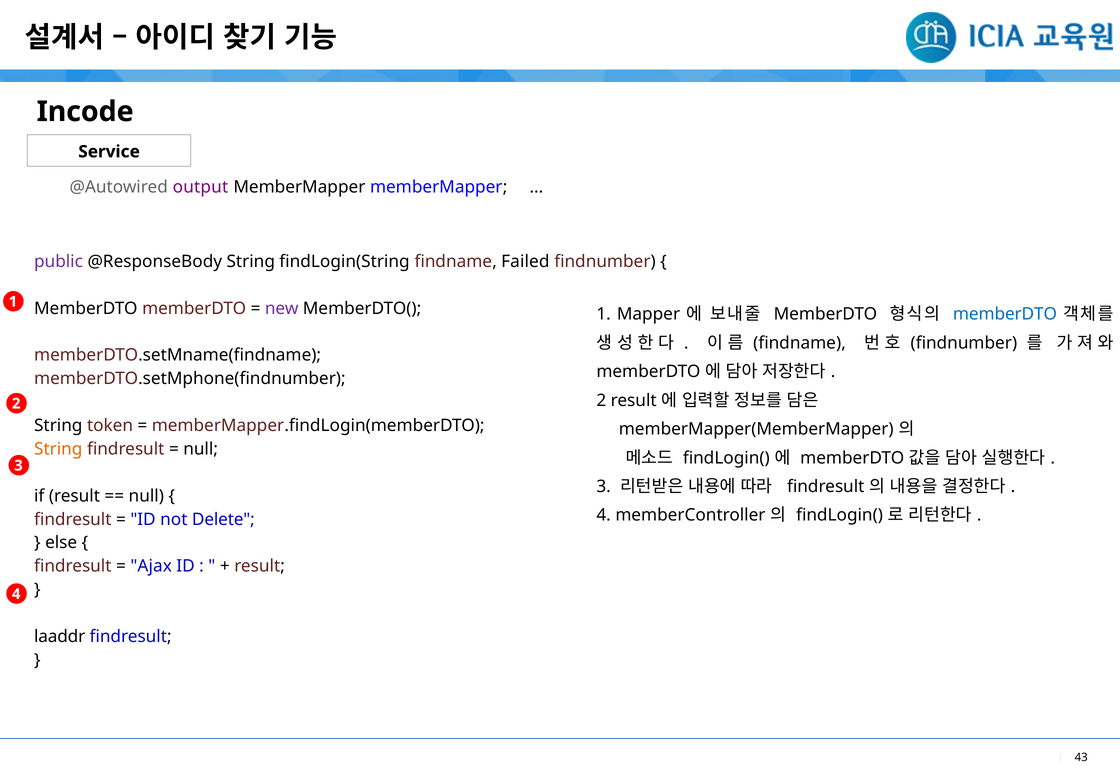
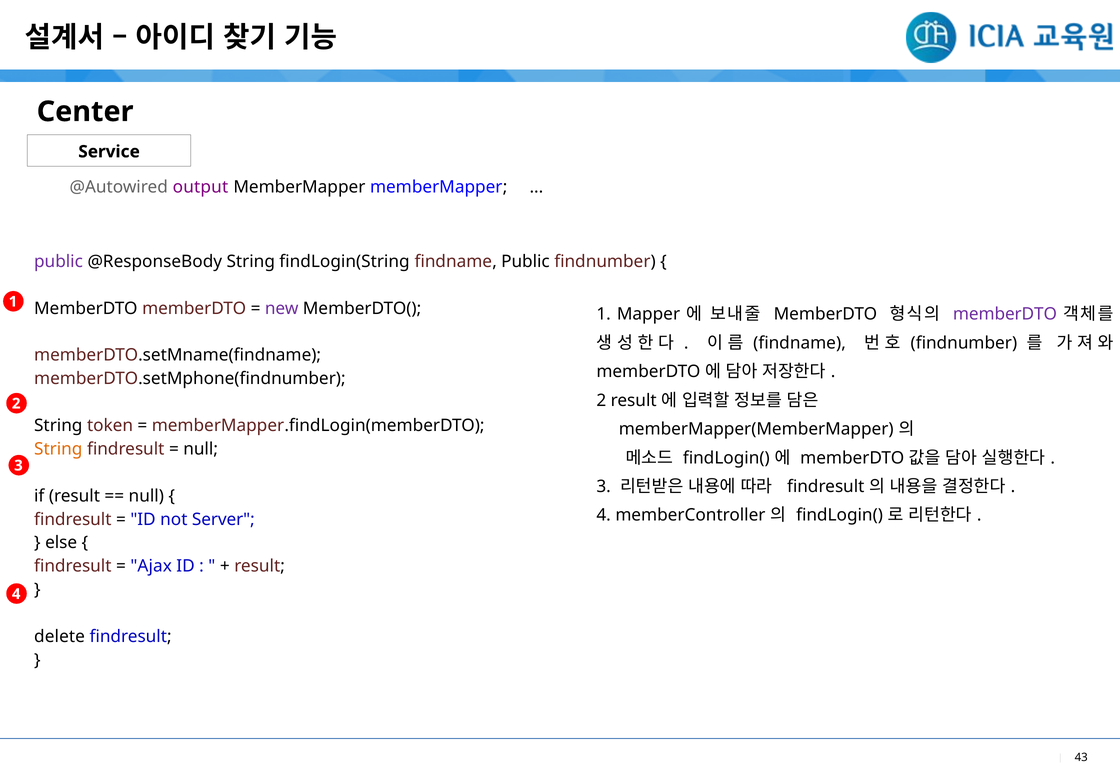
Incode: Incode -> Center (85, 112)
findname Failed: Failed -> Public (525, 262)
memberDTO colour: blue -> purple (1005, 314)
Delete: Delete -> Server (223, 520)
laaddr: laaddr -> delete (60, 637)
